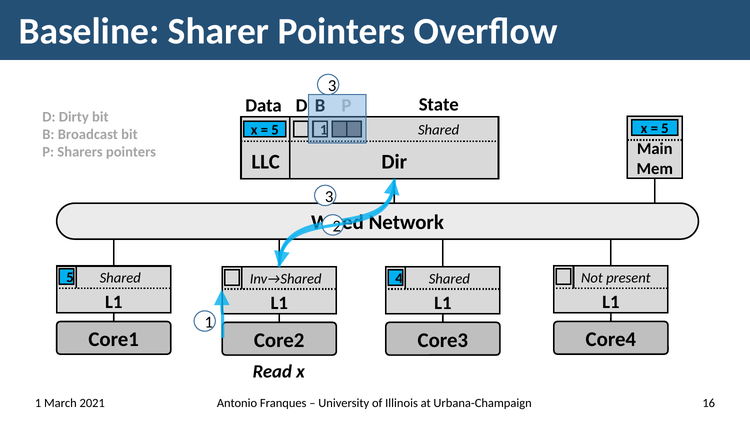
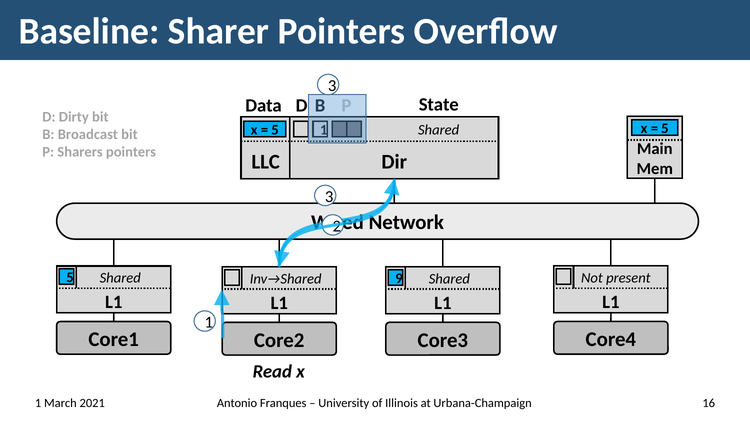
4: 4 -> 9 (399, 278)
